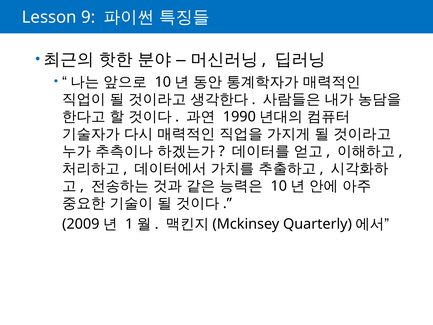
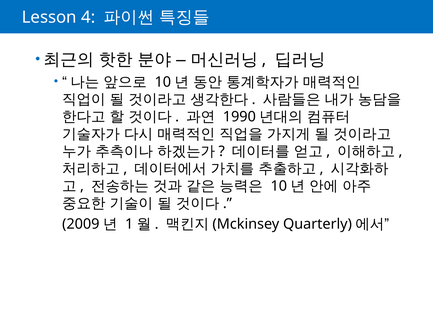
9: 9 -> 4 (88, 17)
